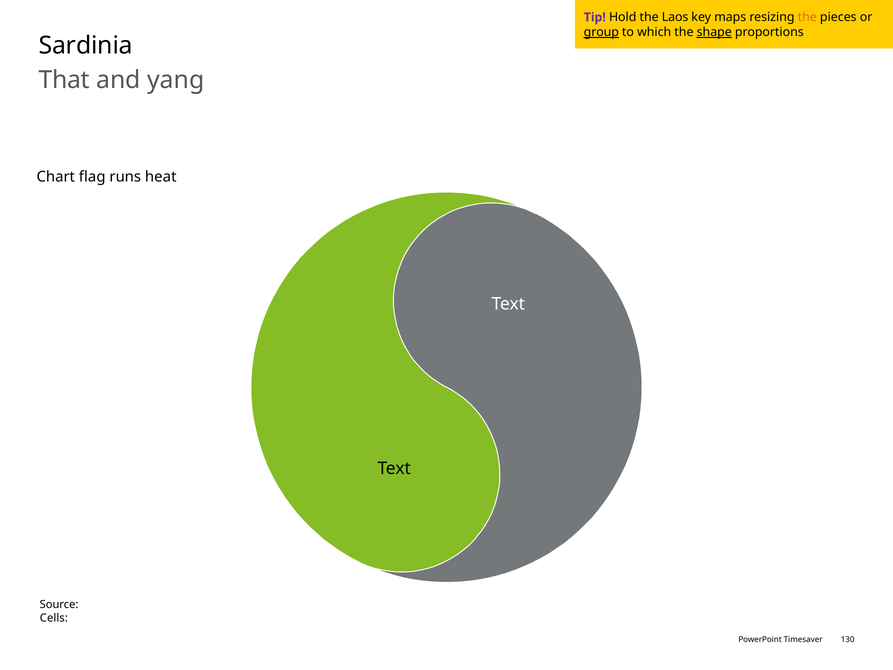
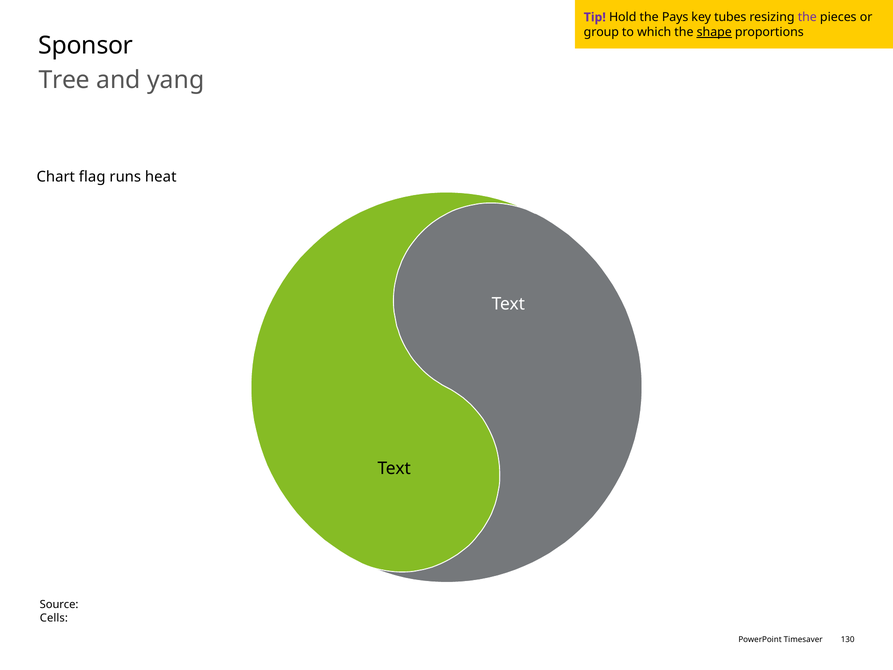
Laos: Laos -> Pays (675, 17)
maps: maps -> tubes (730, 17)
the colour: orange -> purple (807, 17)
group underline: present -> none (601, 32)
Sardinia: Sardinia -> Sponsor (86, 45)
That: That -> Tree (64, 80)
